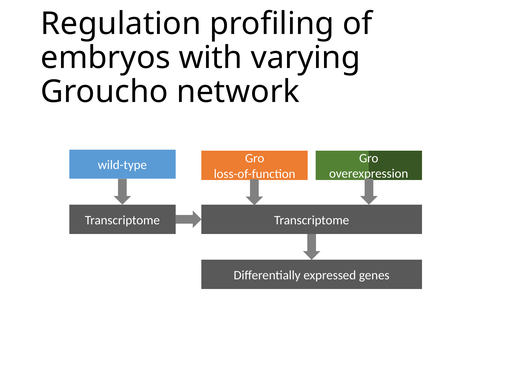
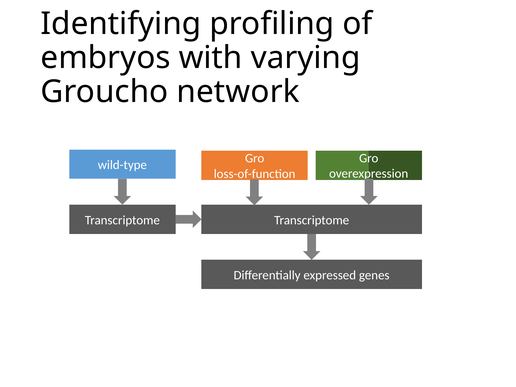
Regulation: Regulation -> Identifying (121, 24)
